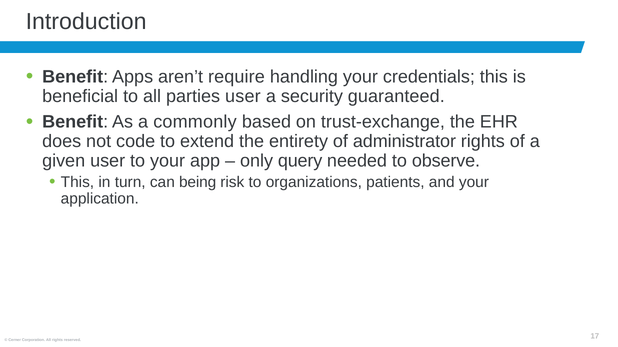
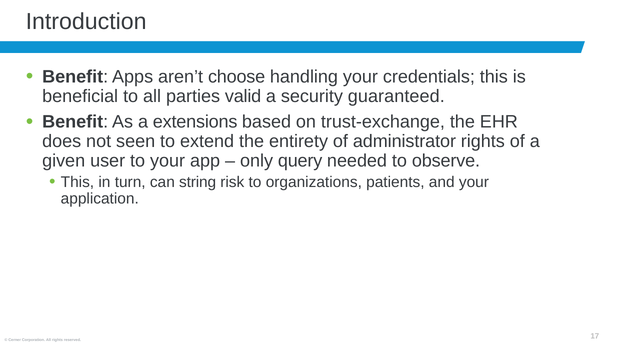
require: require -> choose (237, 77)
parties user: user -> valid (243, 96)
commonly: commonly -> extensions (195, 122)
code: code -> seen (136, 142)
being: being -> string (198, 182)
